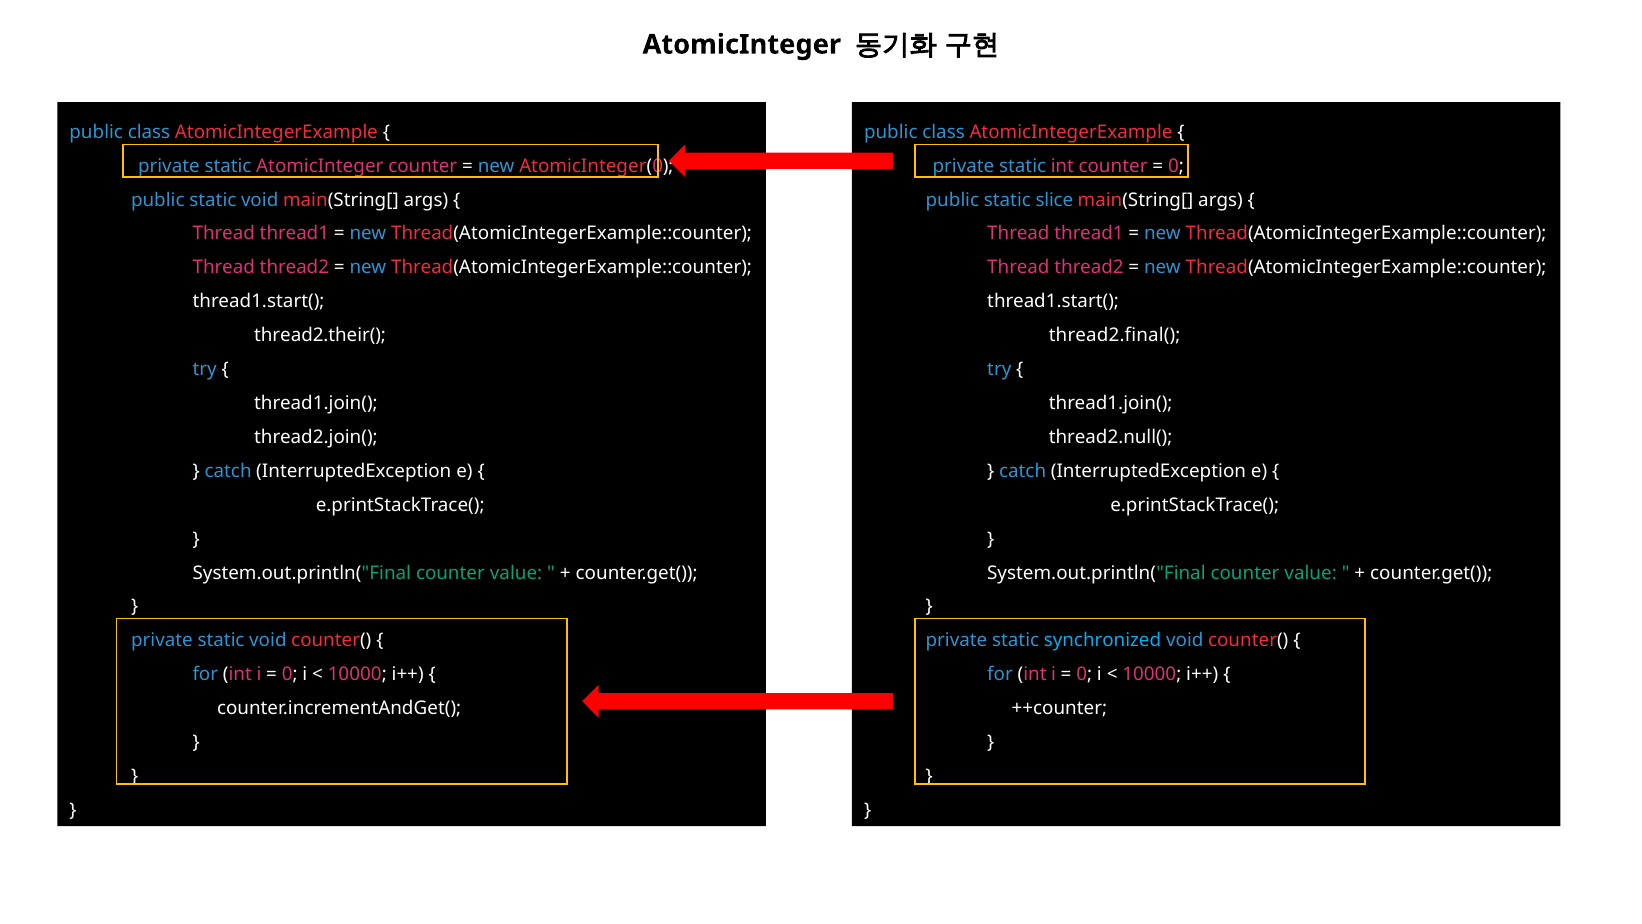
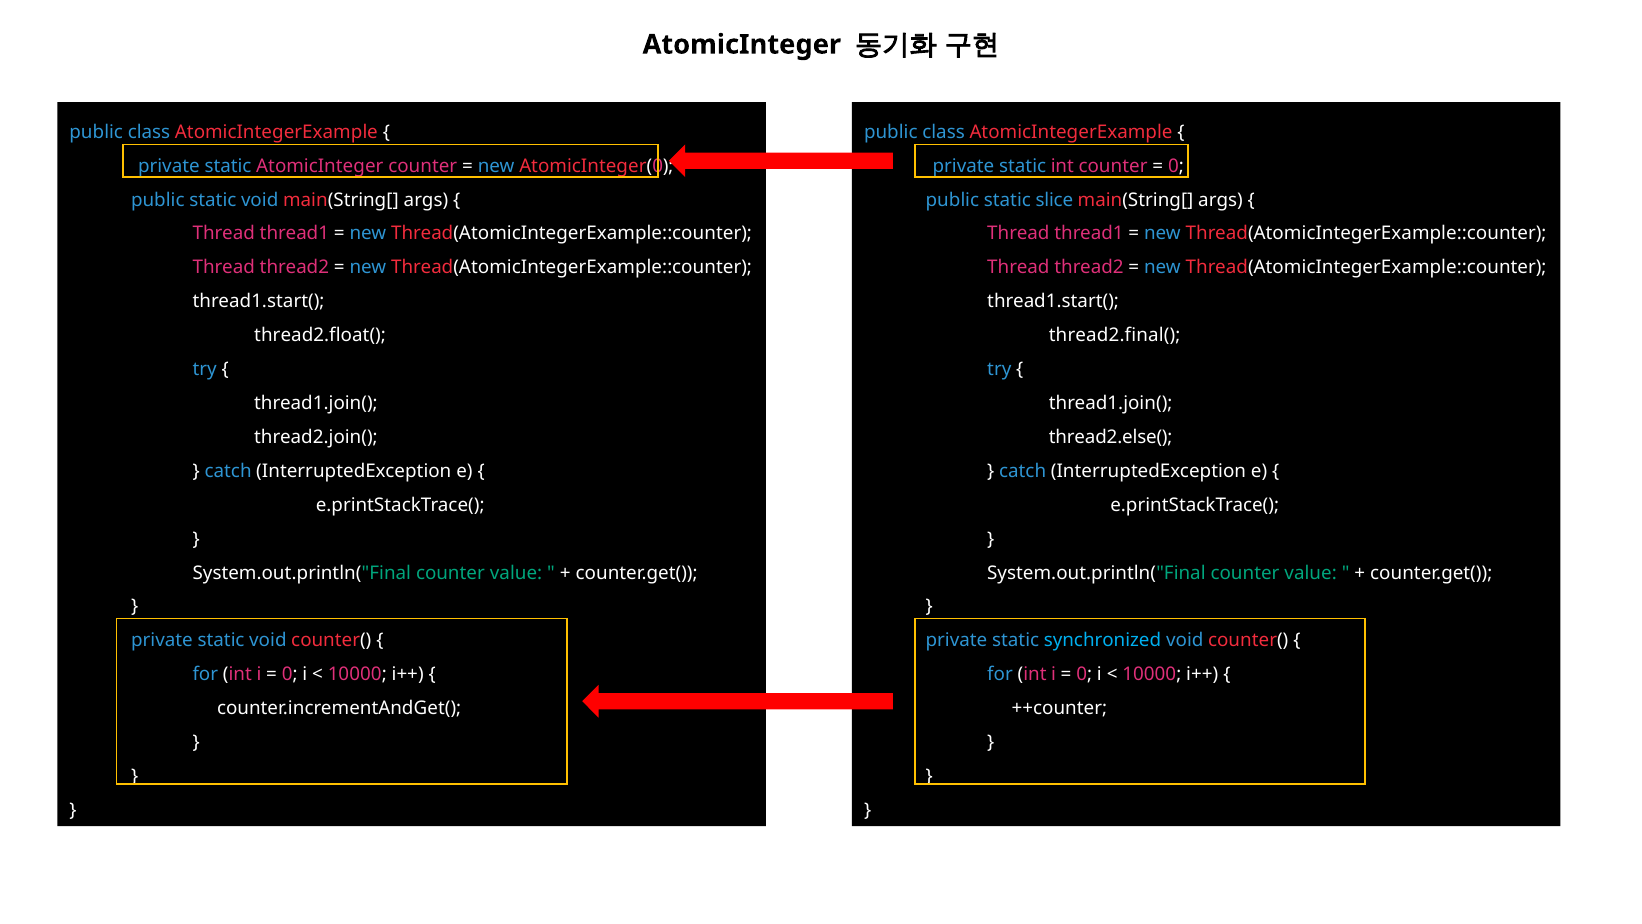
thread2.their(: thread2.their( -> thread2.float( (320, 335)
thread2.null(: thread2.null( -> thread2.else( (1111, 437)
